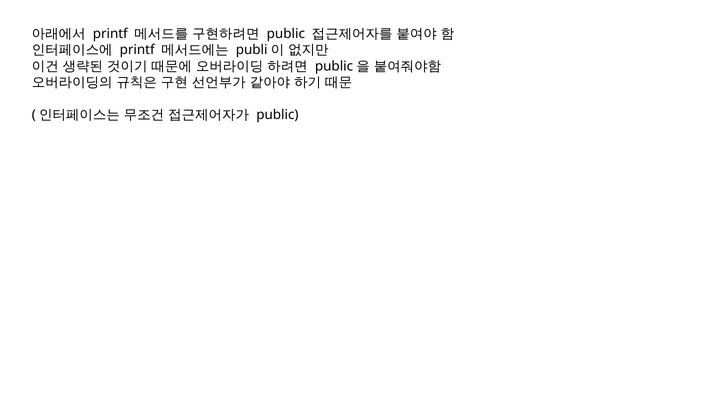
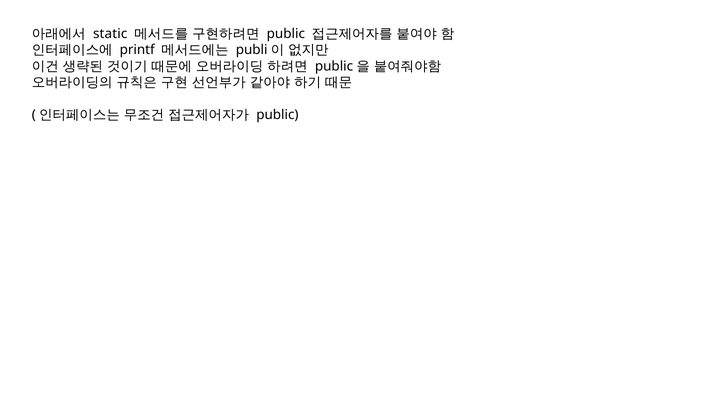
printf: printf -> static (110, 34)
